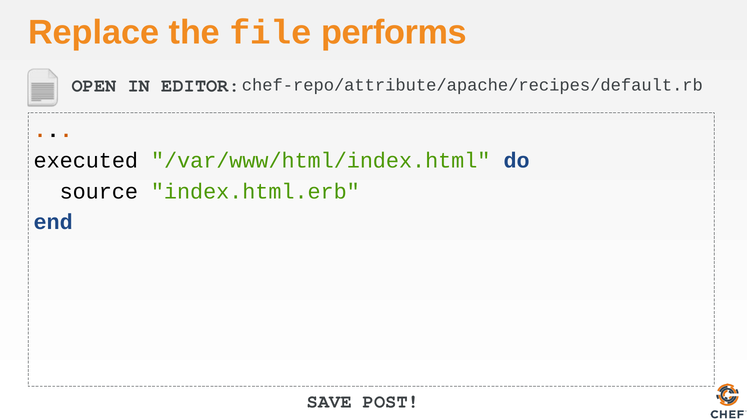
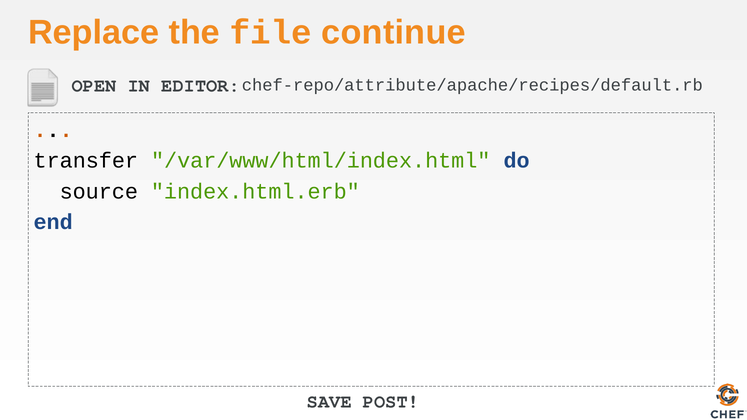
performs: performs -> continue (394, 32)
executed: executed -> transfer (86, 161)
